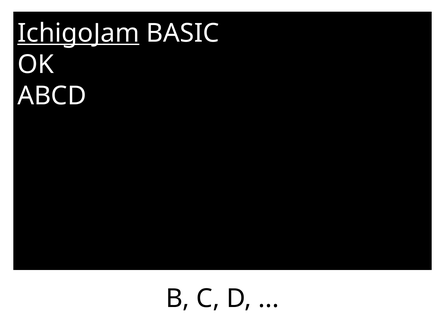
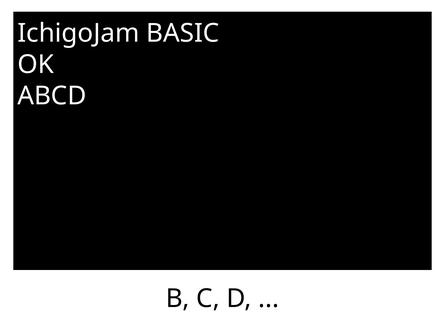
IchigoJam underline: present -> none (78, 33)
